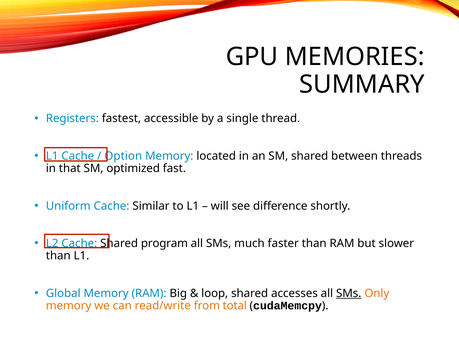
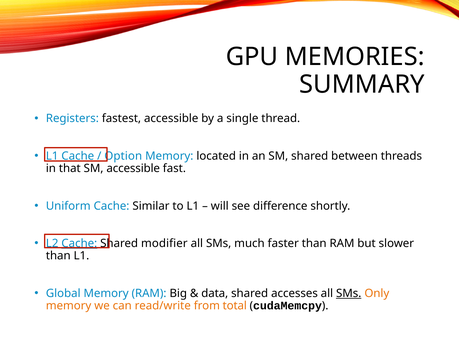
SM optimized: optimized -> accessible (133, 169)
Cache underline: none -> present (79, 244)
program: program -> modifier (164, 244)
loop: loop -> data (215, 294)
